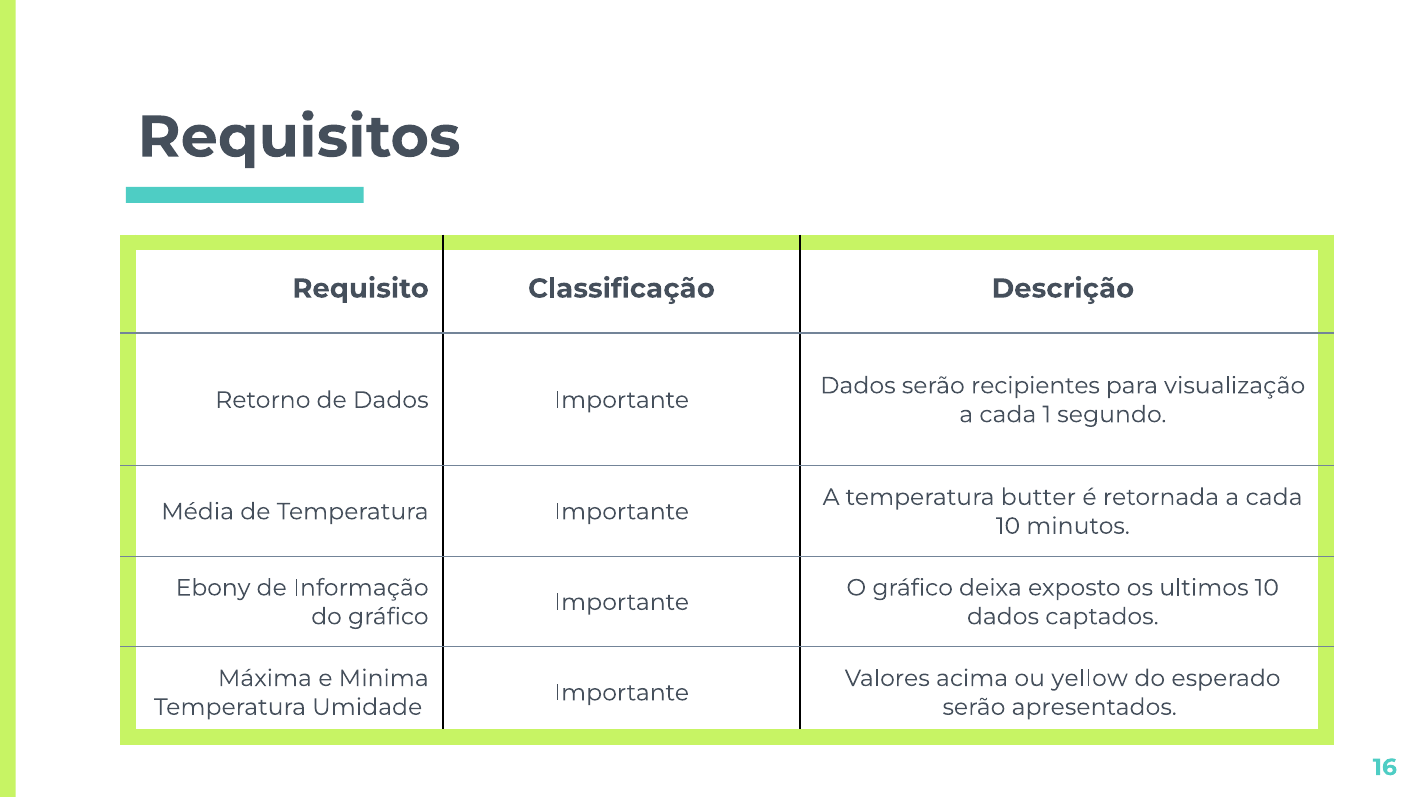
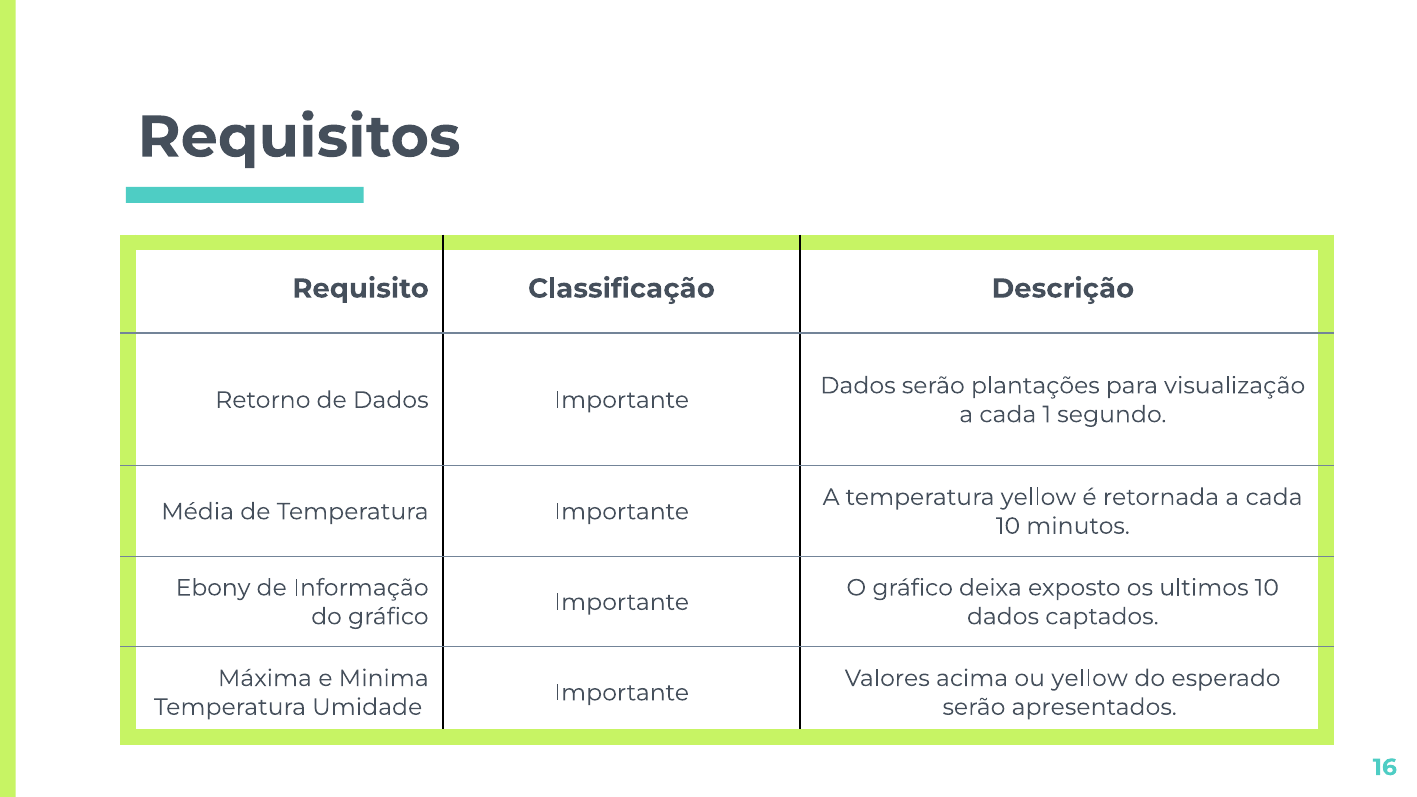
recipientes: recipientes -> plantações (1035, 386)
temperatura butter: butter -> yellow (1038, 497)
